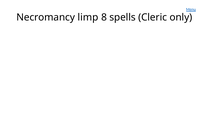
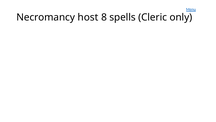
limp: limp -> host (88, 17)
